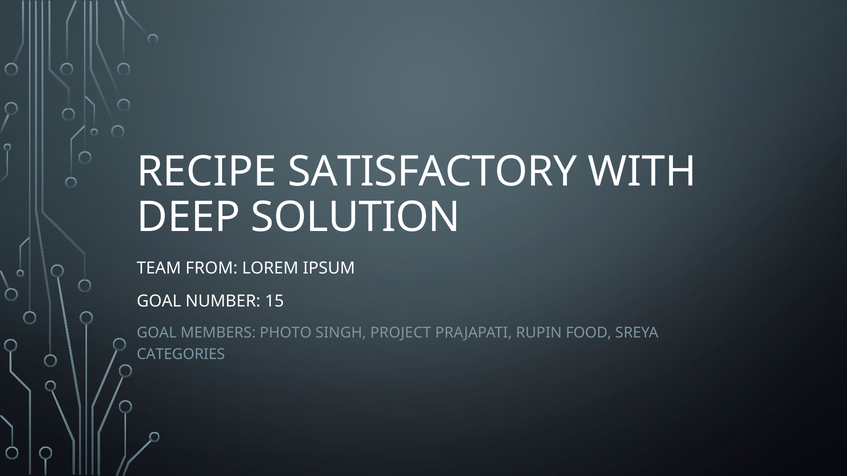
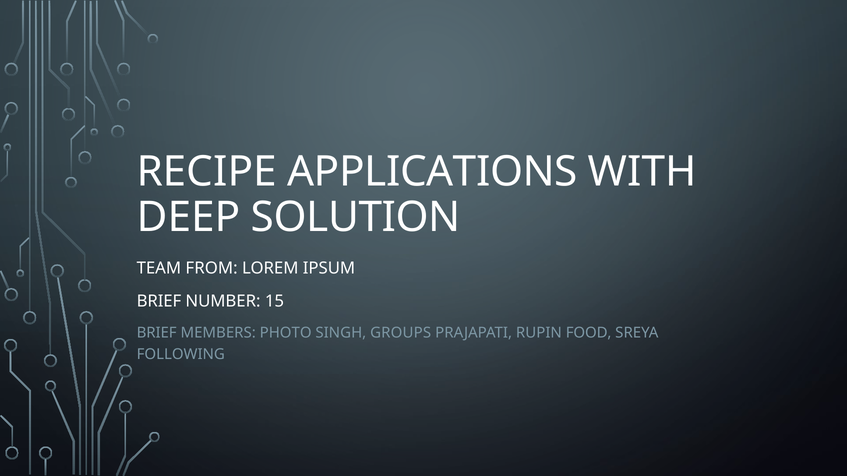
SATISFACTORY: SATISFACTORY -> APPLICATIONS (432, 172)
GOAL: GOAL -> BRIEF (159, 302)
GOAL: GOAL -> BRIEF (157, 333)
PROJECT: PROJECT -> GROUPS (401, 333)
CATEGORIES: CATEGORIES -> FOLLOWING (181, 355)
